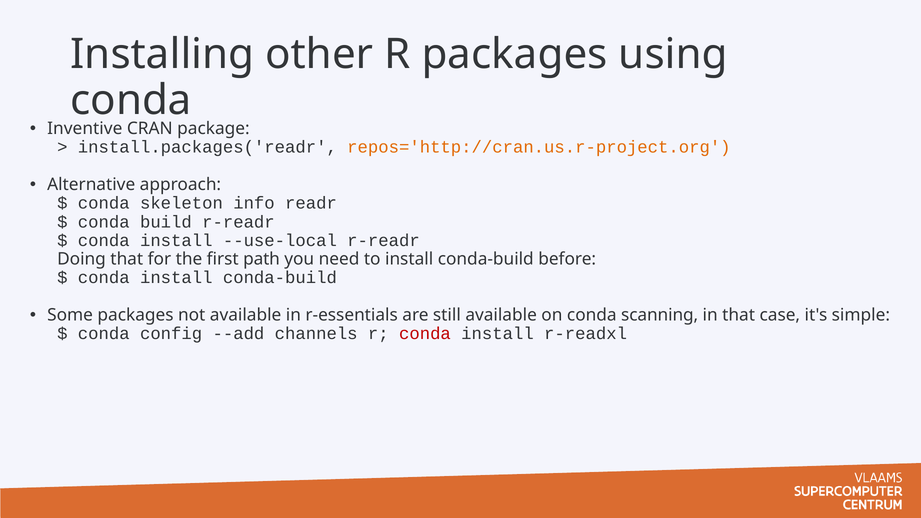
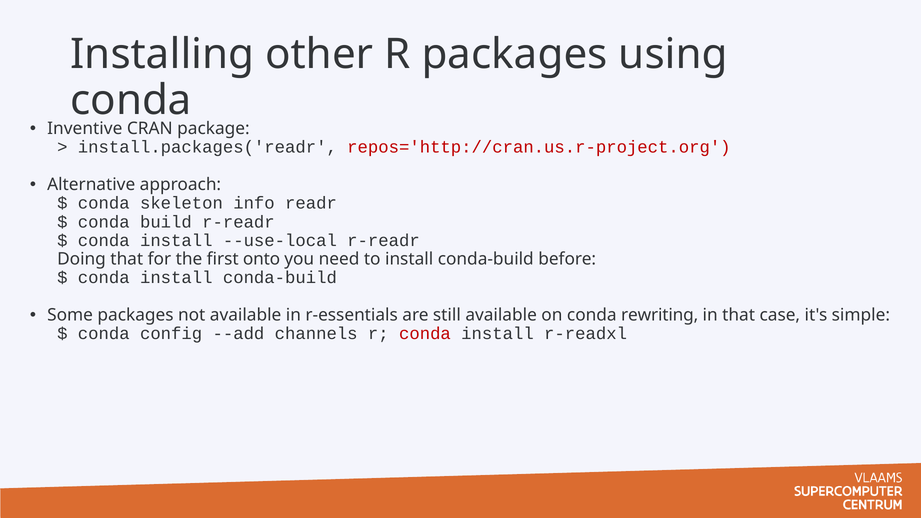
repos='http://cran.us.r-project.org colour: orange -> red (539, 147)
path: path -> onto (262, 259)
scanning: scanning -> rewriting (660, 315)
